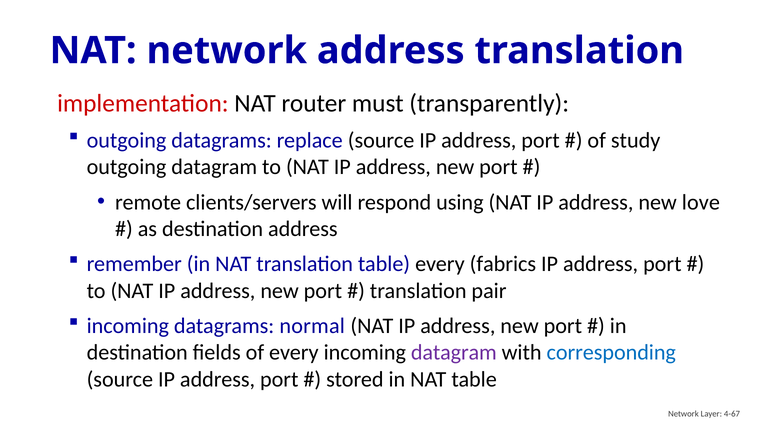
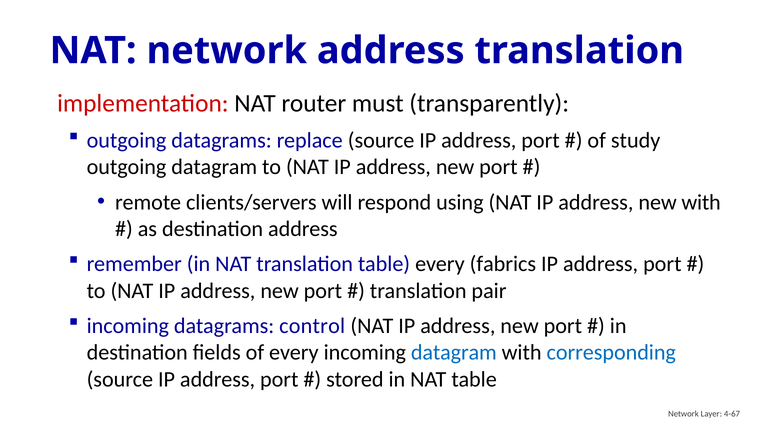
new love: love -> with (701, 202)
normal: normal -> control (312, 326)
datagram colour: purple -> blue (454, 352)
